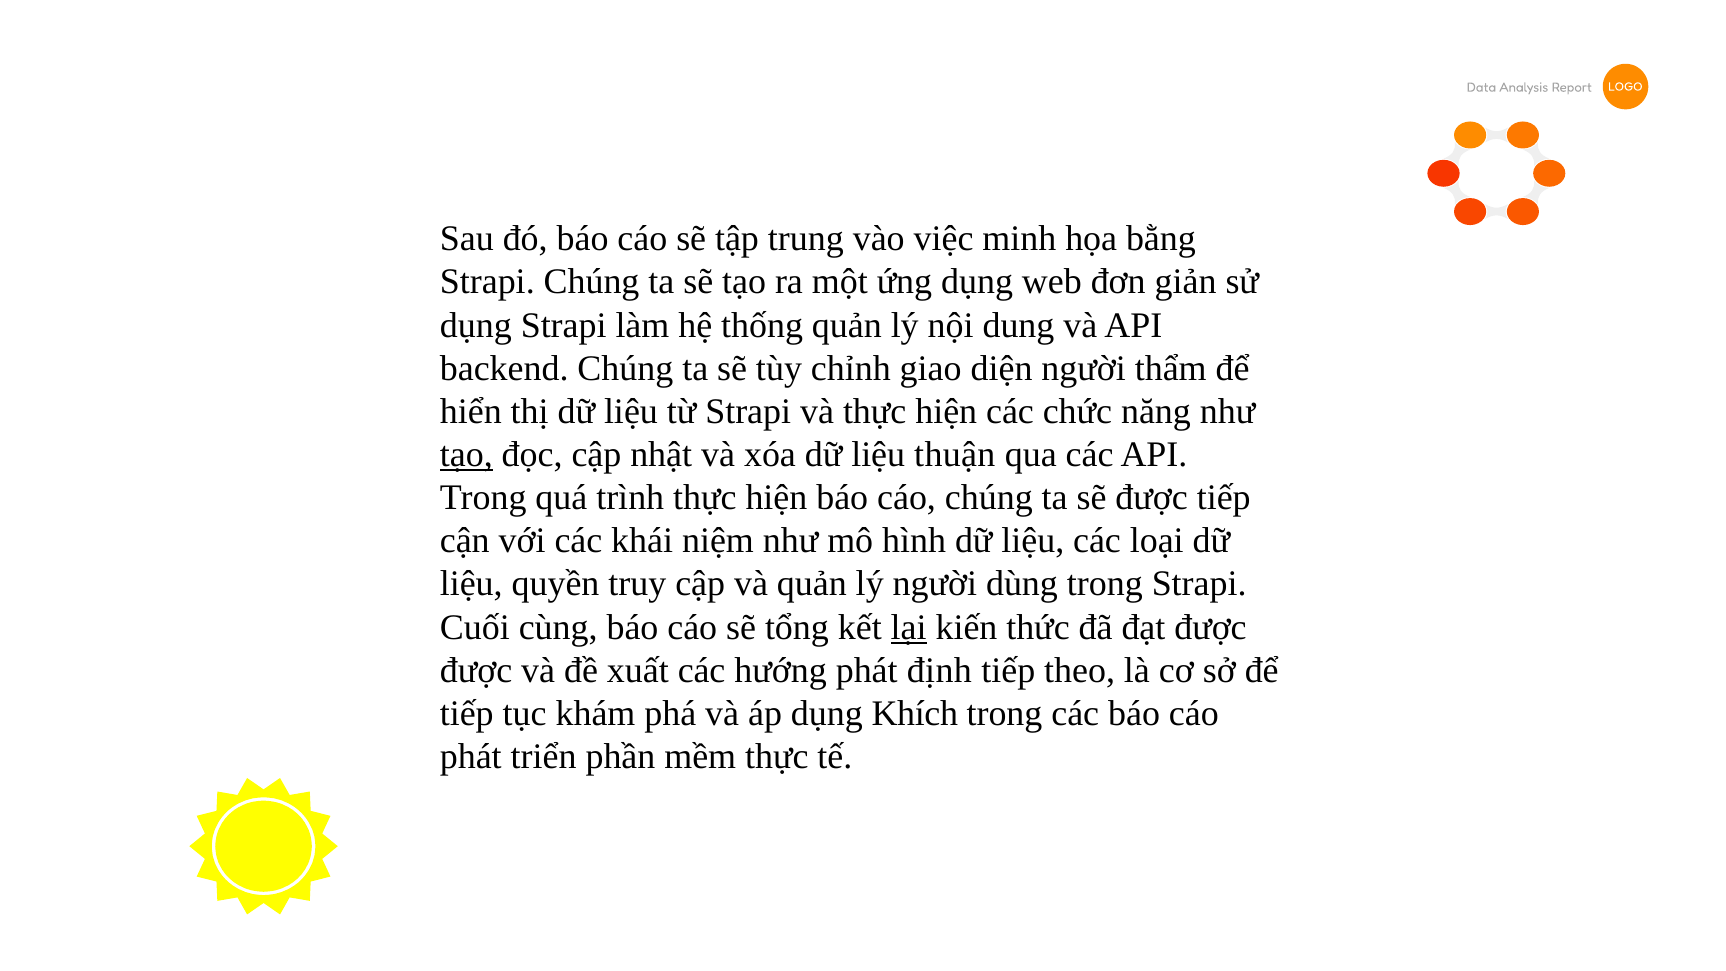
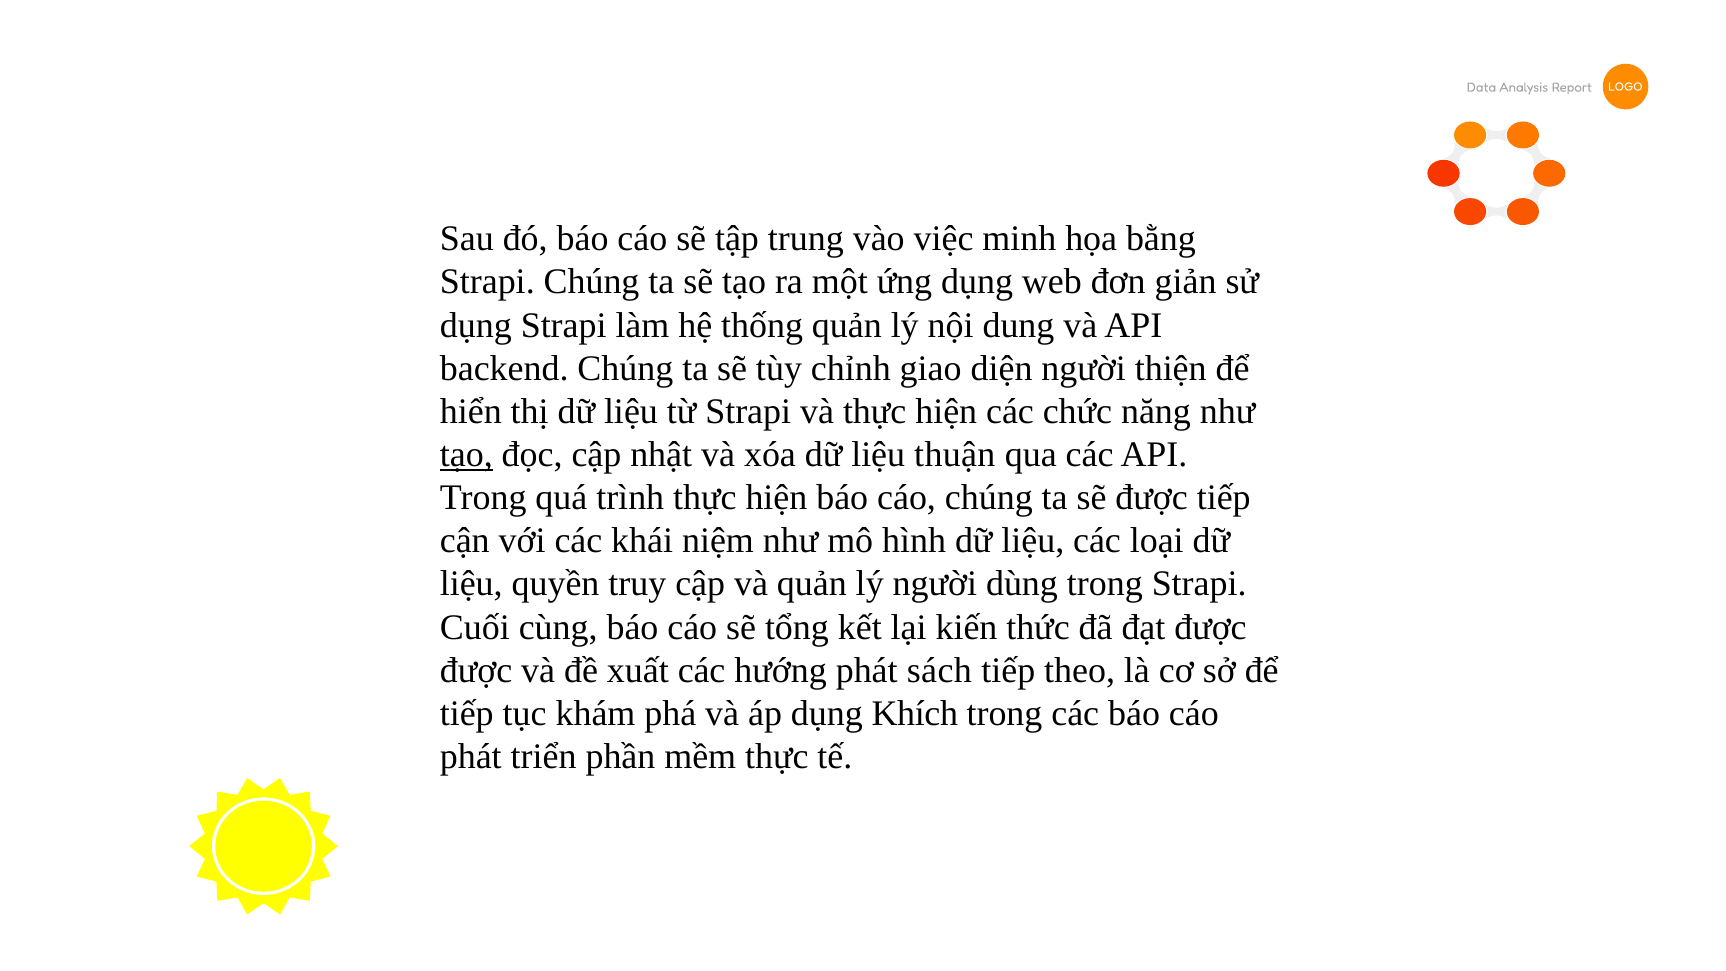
thẩm: thẩm -> thiện (1171, 368)
lại underline: present -> none (909, 627)
định: định -> sách (939, 670)
